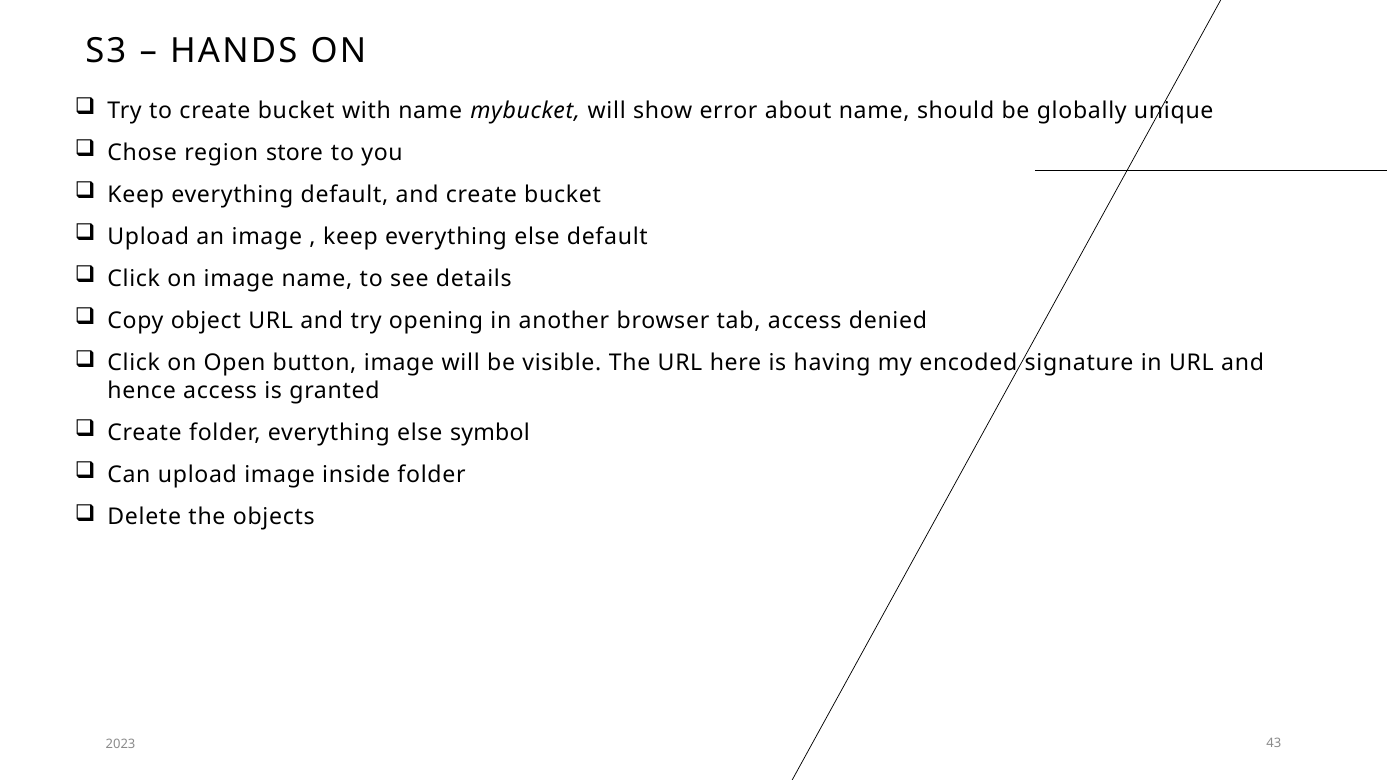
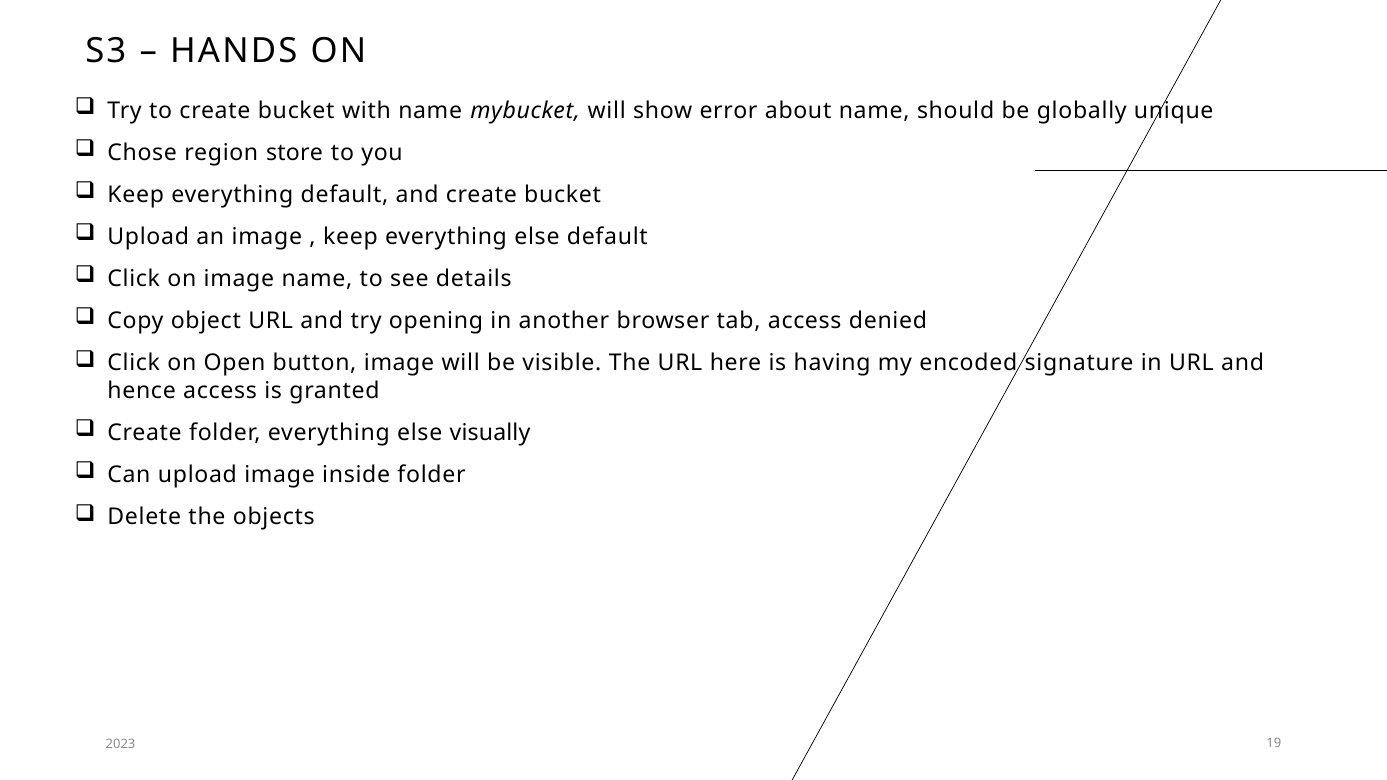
symbol: symbol -> visually (490, 433)
43: 43 -> 19 (1274, 744)
